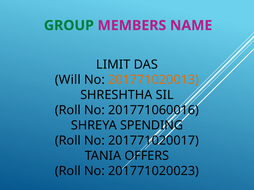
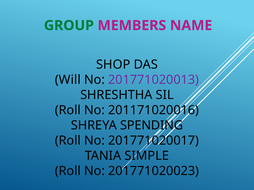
LIMIT: LIMIT -> SHOP (113, 65)
201771020013 colour: orange -> purple (154, 80)
201771060016: 201771060016 -> 201171020016 (154, 110)
OFFERS: OFFERS -> SIMPLE (147, 156)
